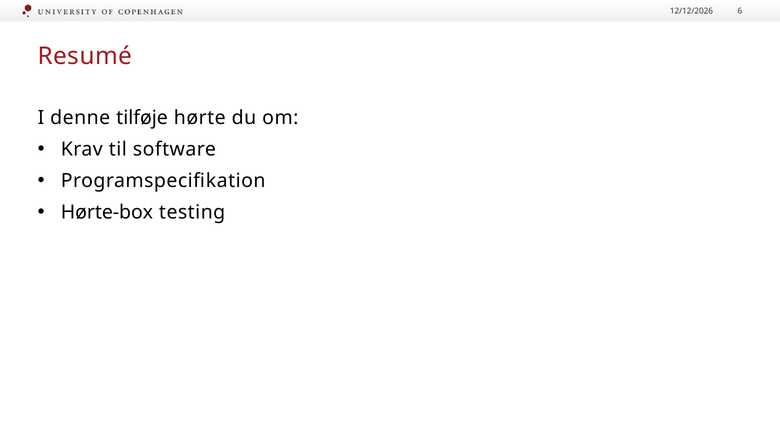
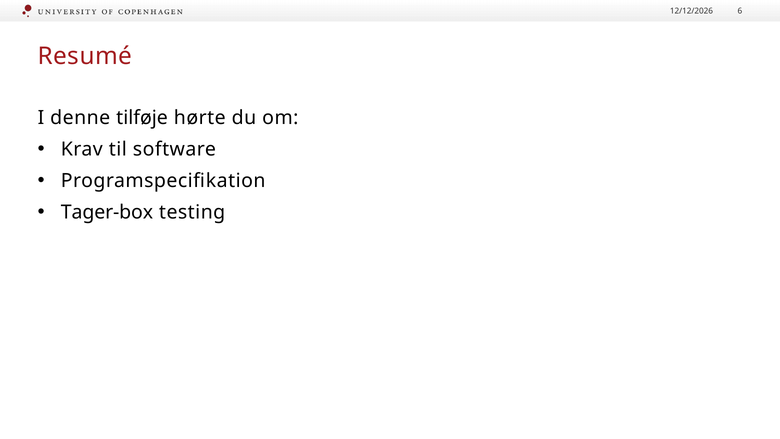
Hørte-box: Hørte-box -> Tager-box (107, 212)
